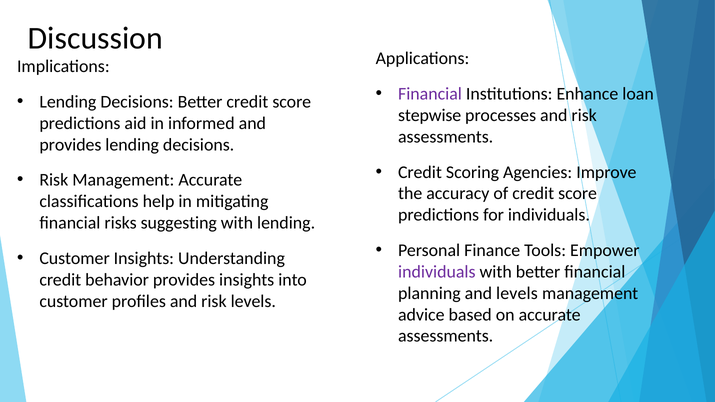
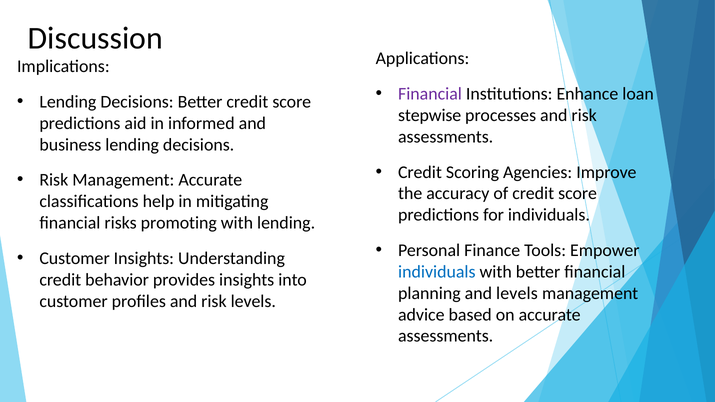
provides: provides -> business (70, 145)
suggesting: suggesting -> promoting (179, 223)
individuals colour: purple -> blue (437, 272)
